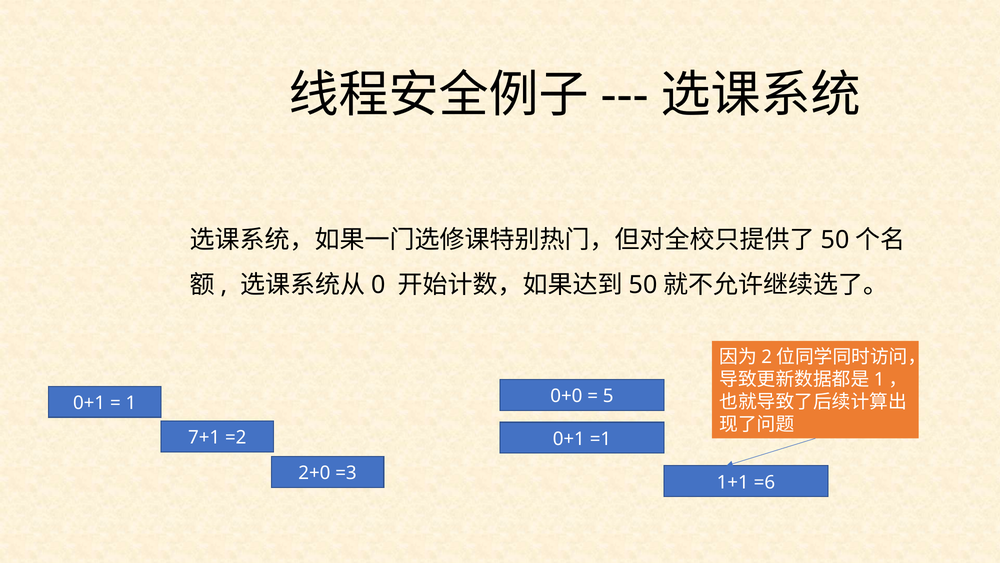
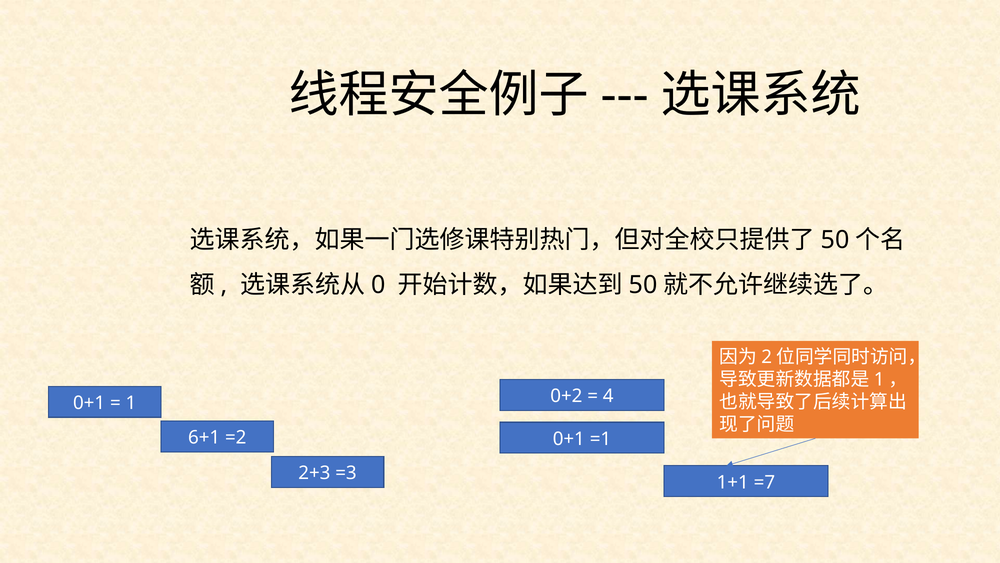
0+0: 0+0 -> 0+2 (566, 396)
5: 5 -> 4 (608, 396)
7+1: 7+1 -> 6+1 (204, 437)
2+0: 2+0 -> 2+3 (314, 473)
=6: =6 -> =7 (764, 482)
